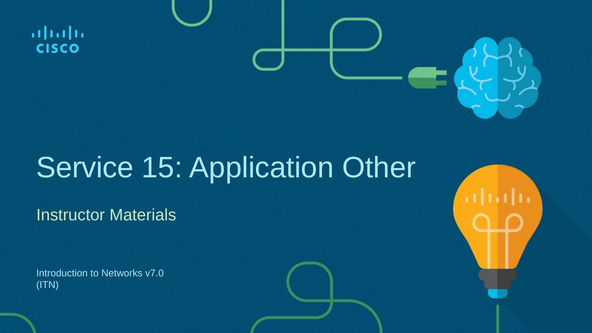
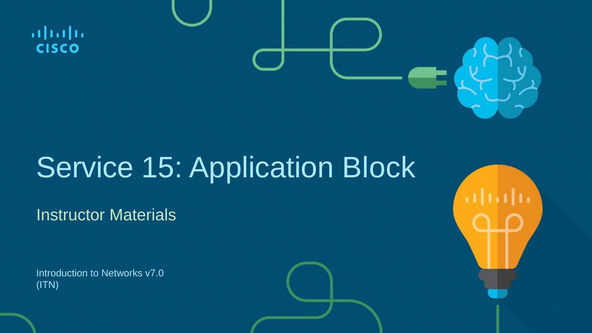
Other: Other -> Block (379, 168)
